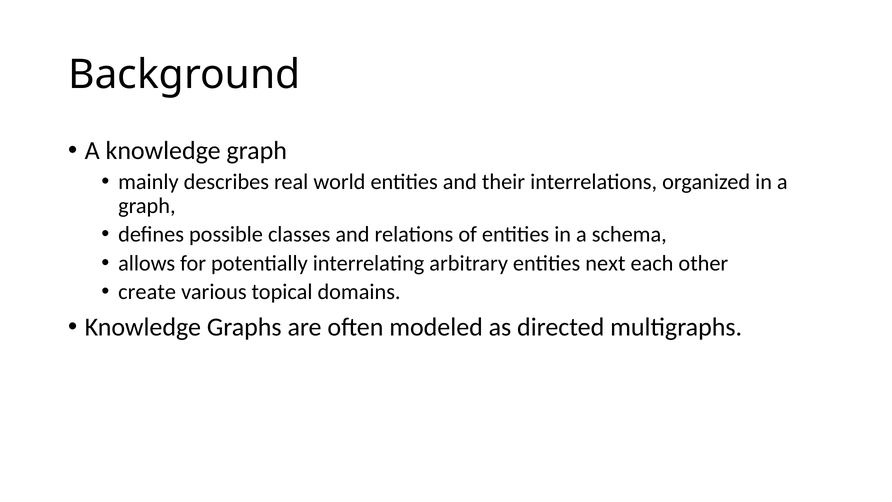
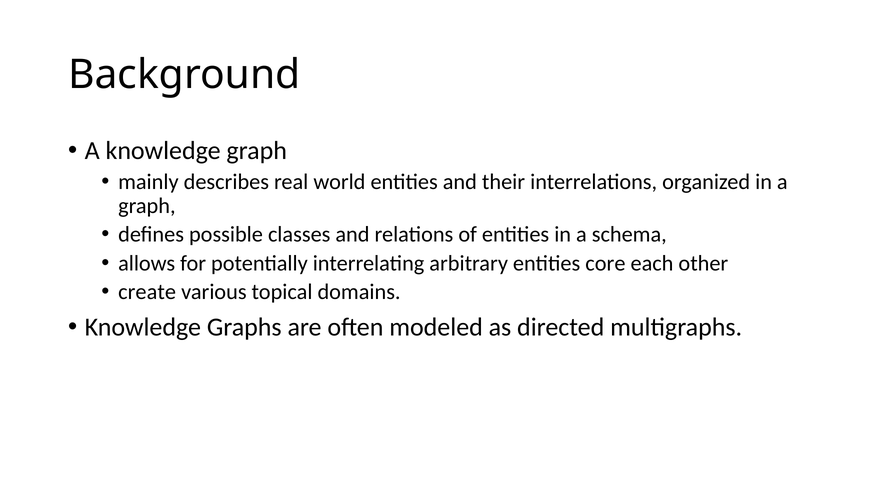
next: next -> core (605, 263)
